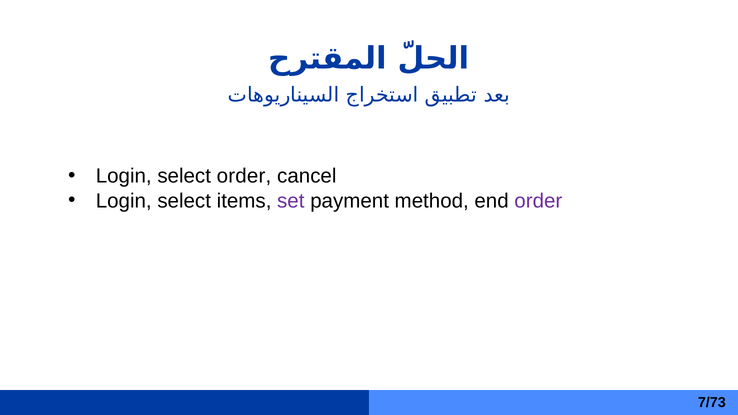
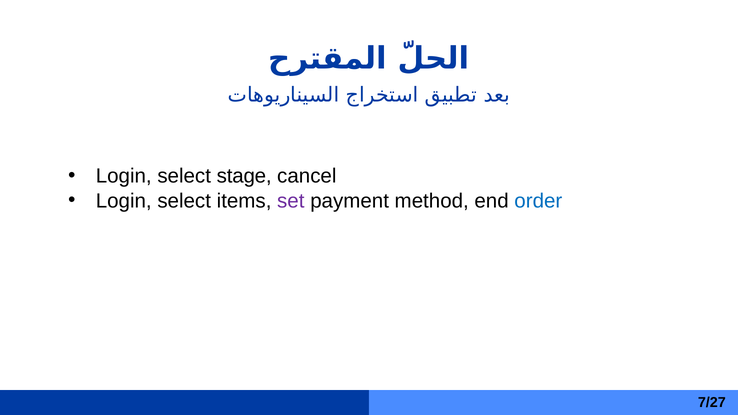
select order: order -> stage (244, 176)
order colour: purple -> blue (538, 201)
7/73: 7/73 -> 7/27 (712, 403)
